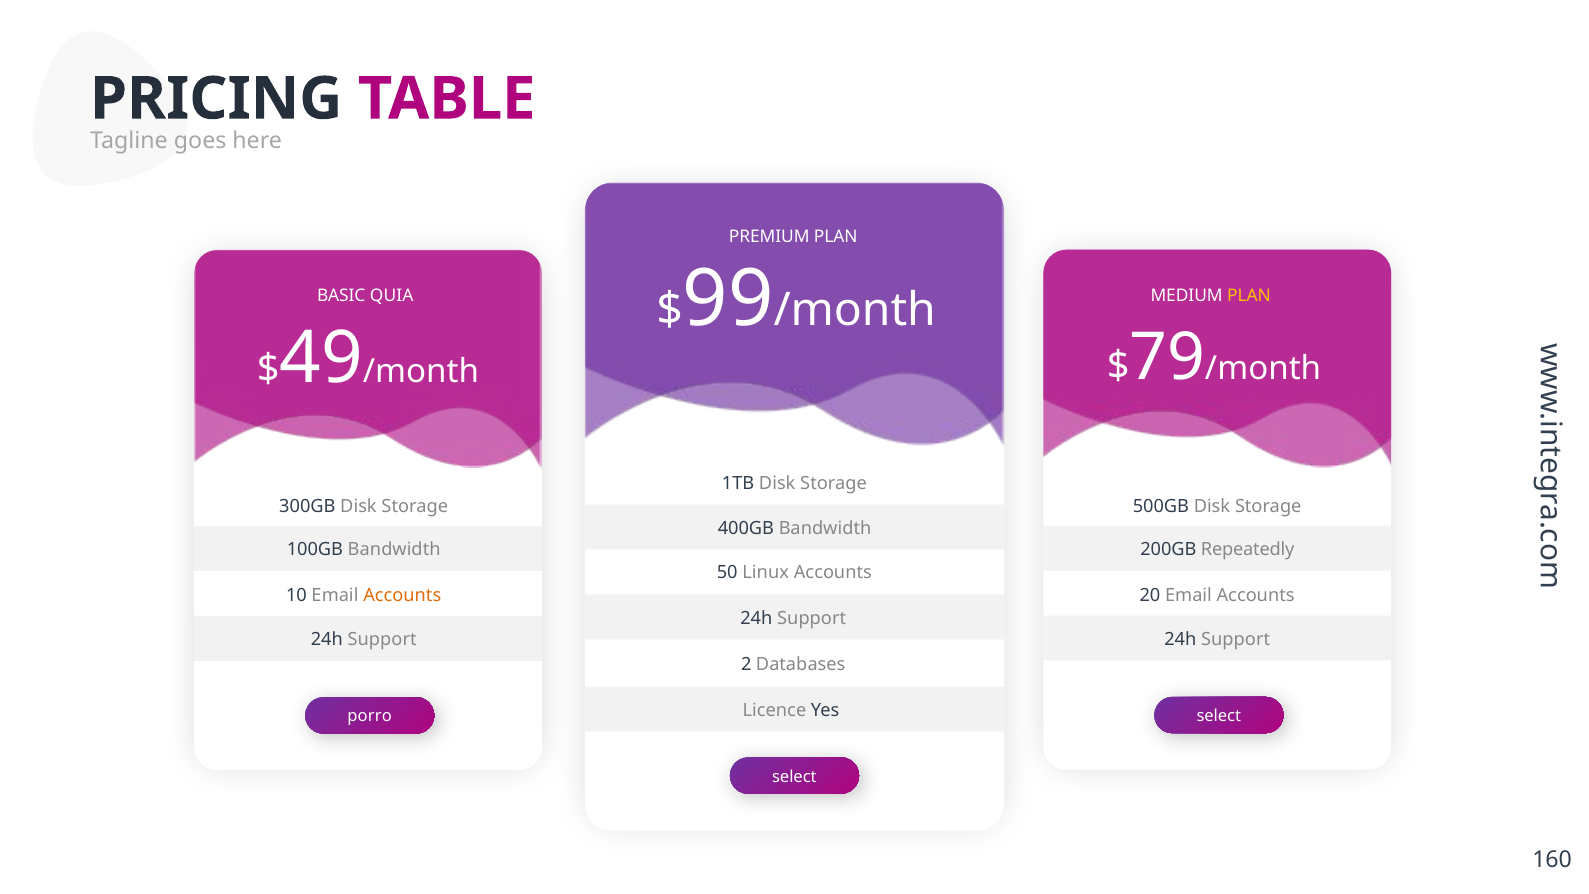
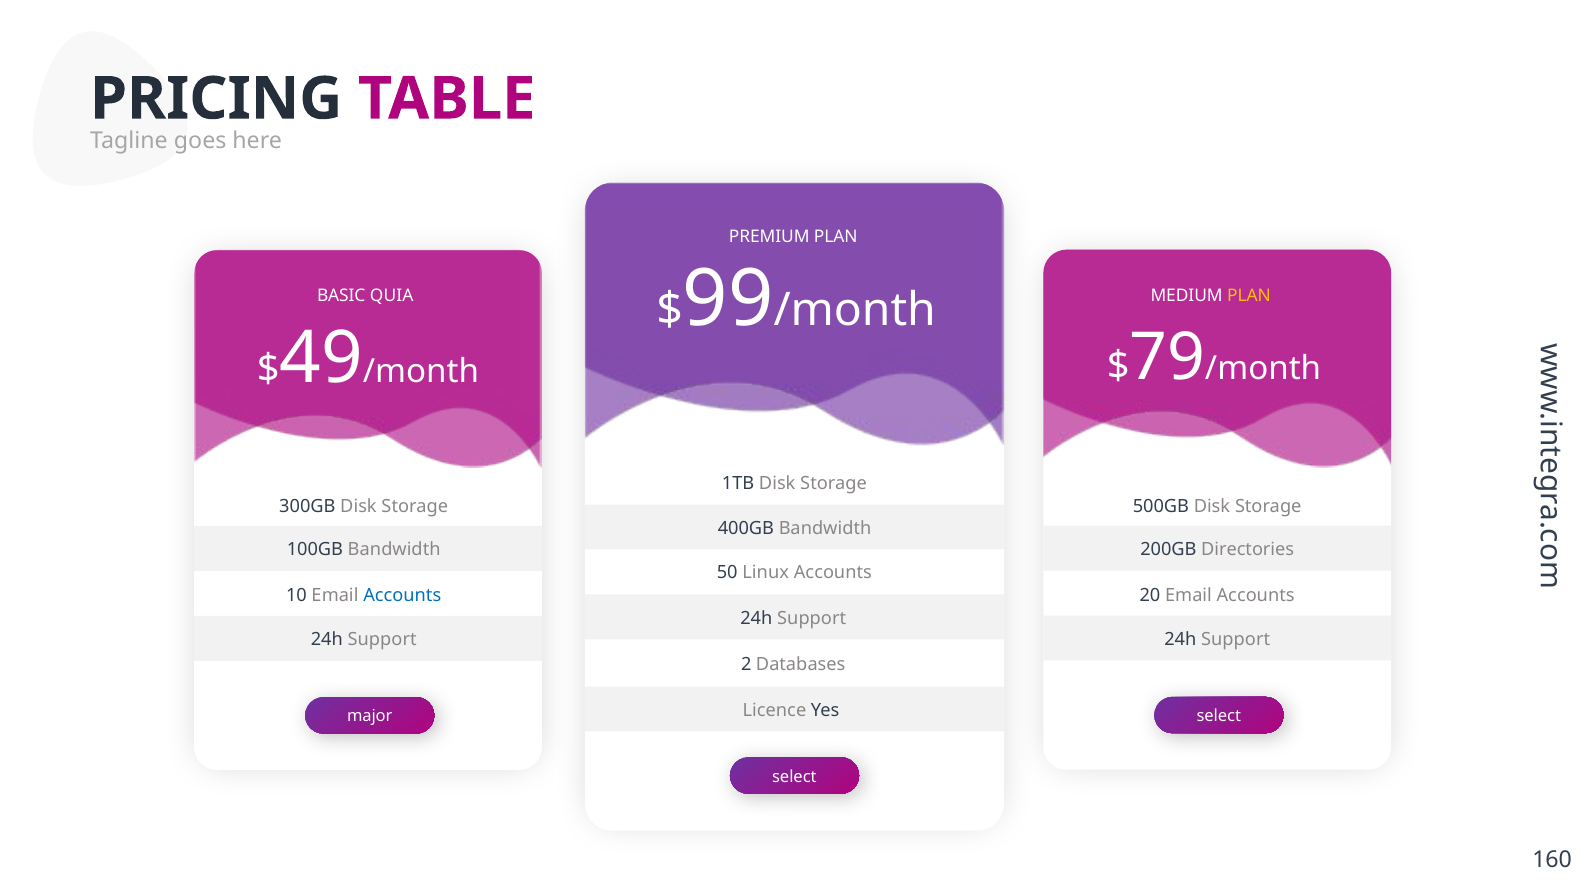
Repeatedly: Repeatedly -> Directories (1248, 549)
Accounts colour: orange -> blue (402, 595)
porro: porro -> major (370, 716)
